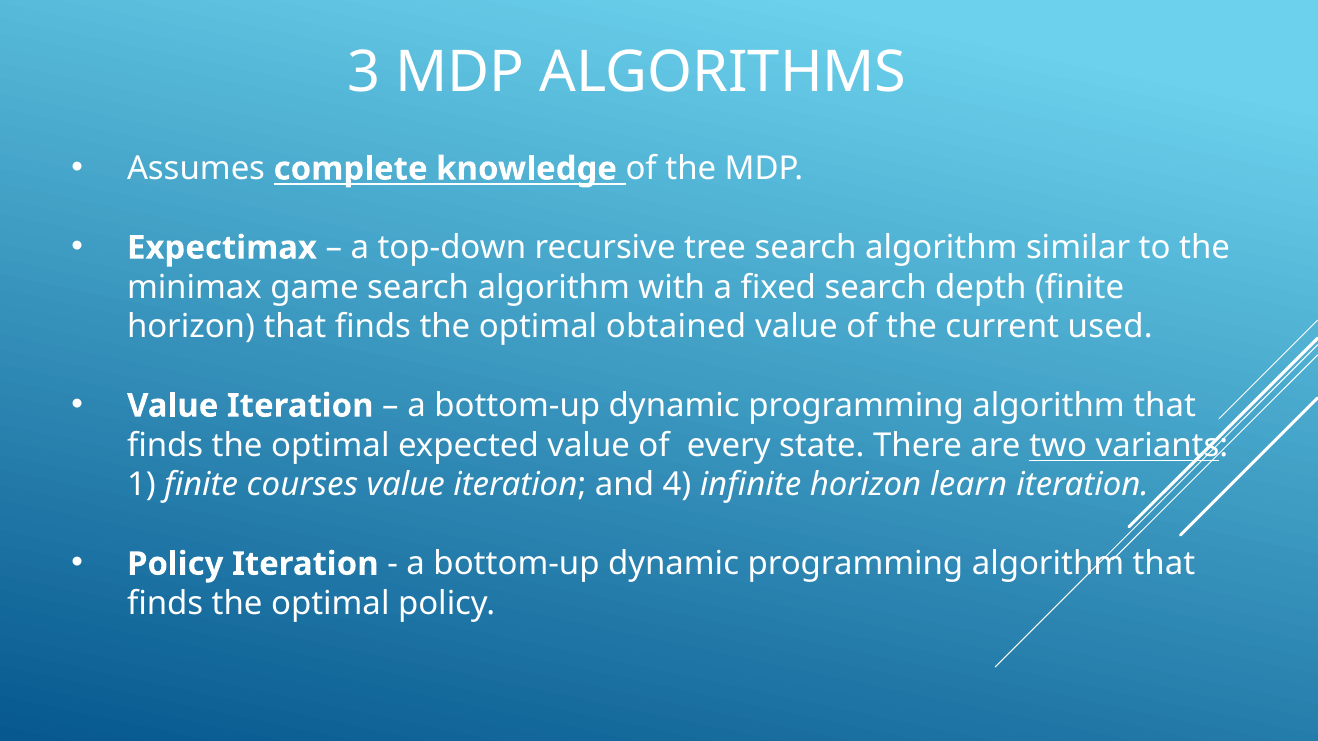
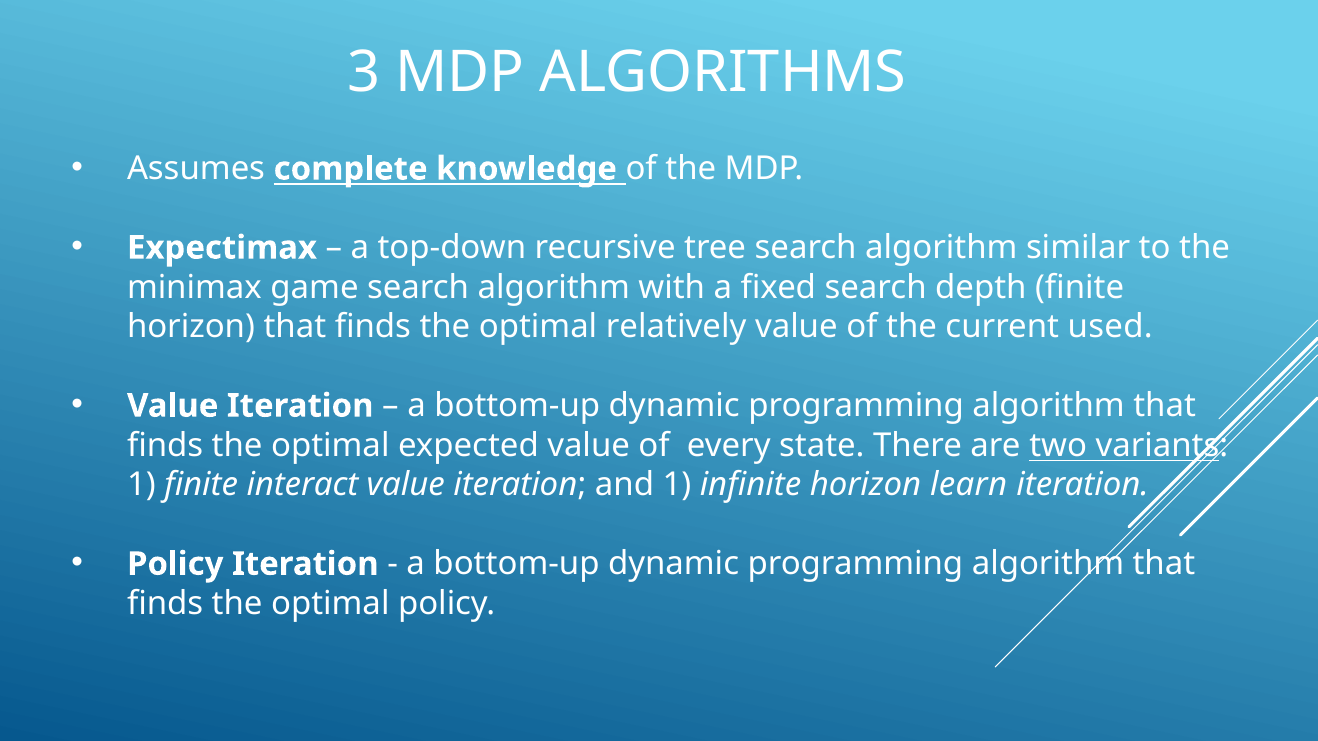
obtained: obtained -> relatively (676, 327)
courses: courses -> interact (302, 485)
and 4: 4 -> 1 (677, 485)
